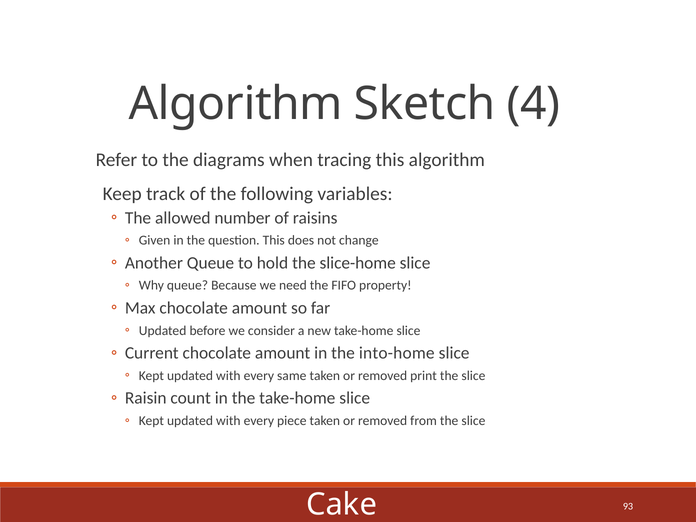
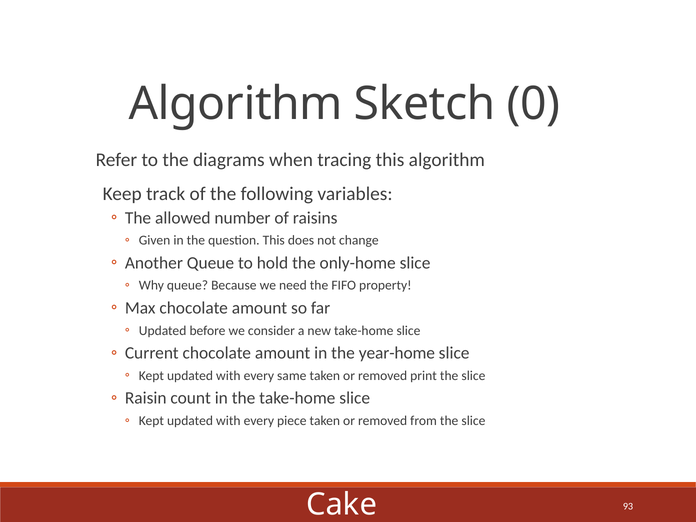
4: 4 -> 0 (534, 104)
slice-home: slice-home -> only-home (358, 263)
into-home: into-home -> year-home (397, 353)
